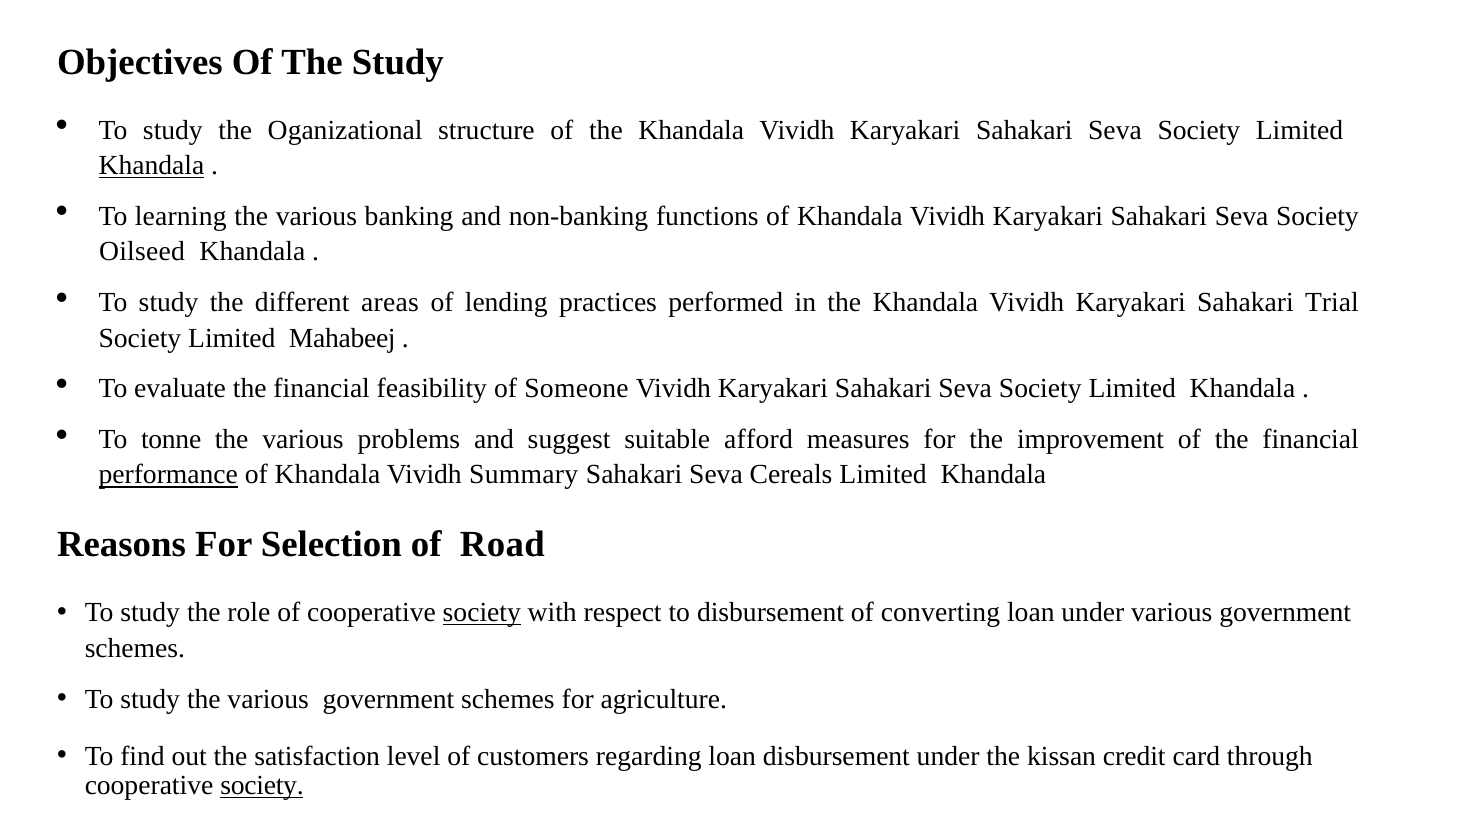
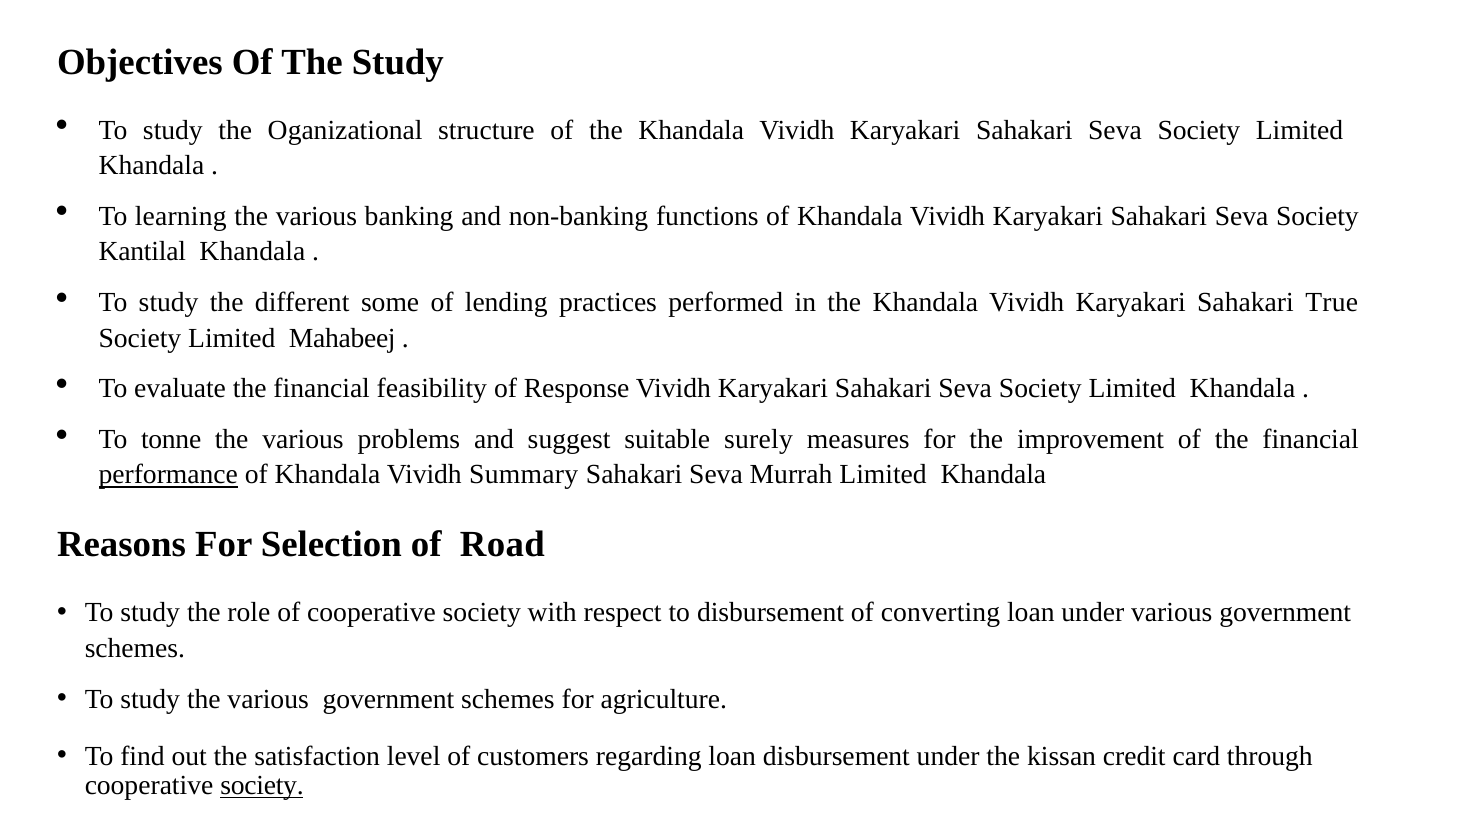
Khandala underline: present -> none (151, 166)
Oilseed: Oilseed -> Kantilal (142, 252)
areas: areas -> some (390, 303)
Trial: Trial -> True (1332, 303)
Someone: Someone -> Response (577, 389)
afford: afford -> surely (758, 440)
Cereals: Cereals -> Murrah (791, 475)
society underline: present -> none (482, 613)
